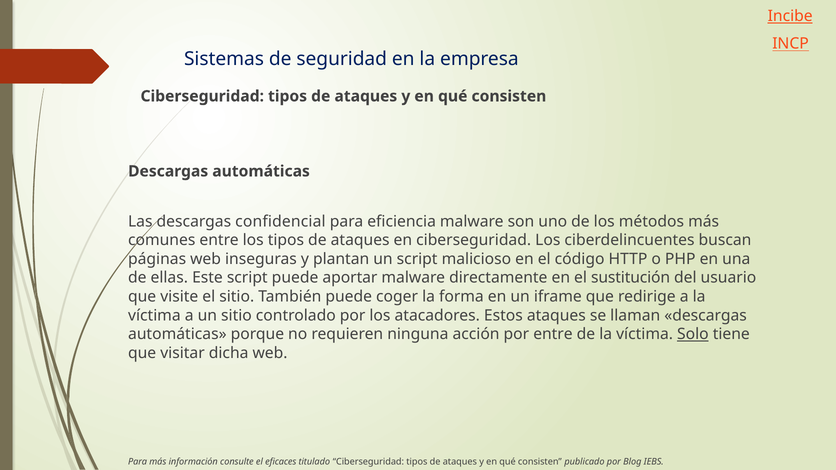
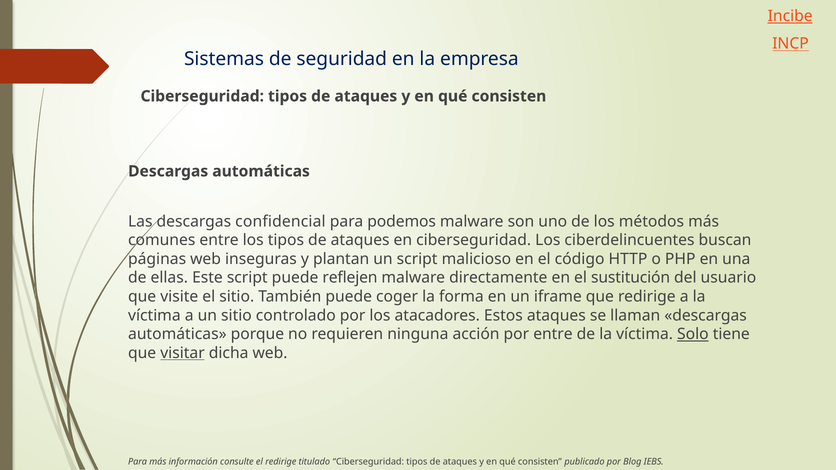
eficiencia: eficiencia -> podemos (402, 222)
aportar: aportar -> reflejen (350, 278)
visitar underline: none -> present (183, 353)
el eficaces: eficaces -> redirige (281, 462)
